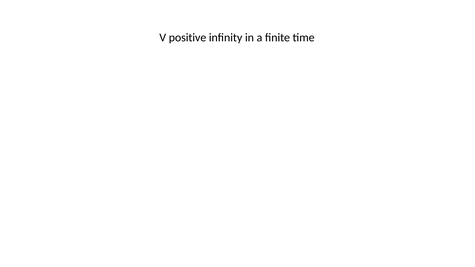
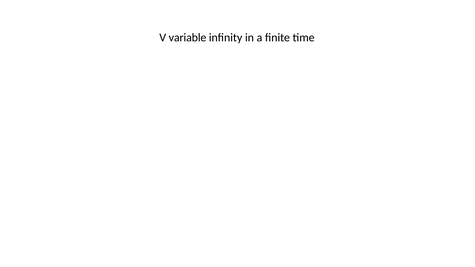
positive: positive -> variable (188, 38)
